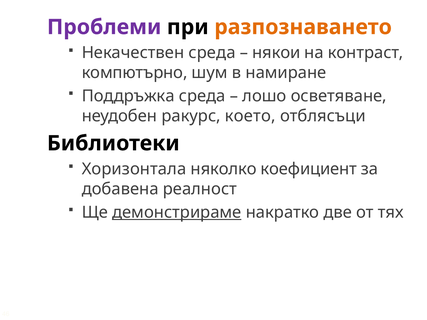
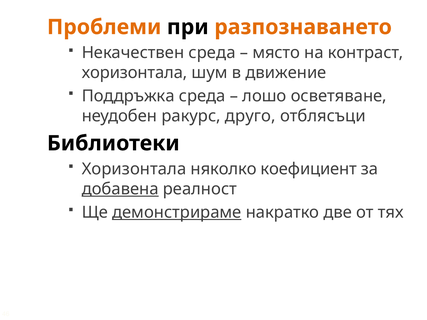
Проблеми colour: purple -> orange (104, 27)
някои: някои -> място (276, 53)
компютърно: компютърно -> хоризонтала (135, 73)
намиране: намиране -> движение (286, 73)
което: което -> друго (250, 116)
добавена underline: none -> present (120, 189)
